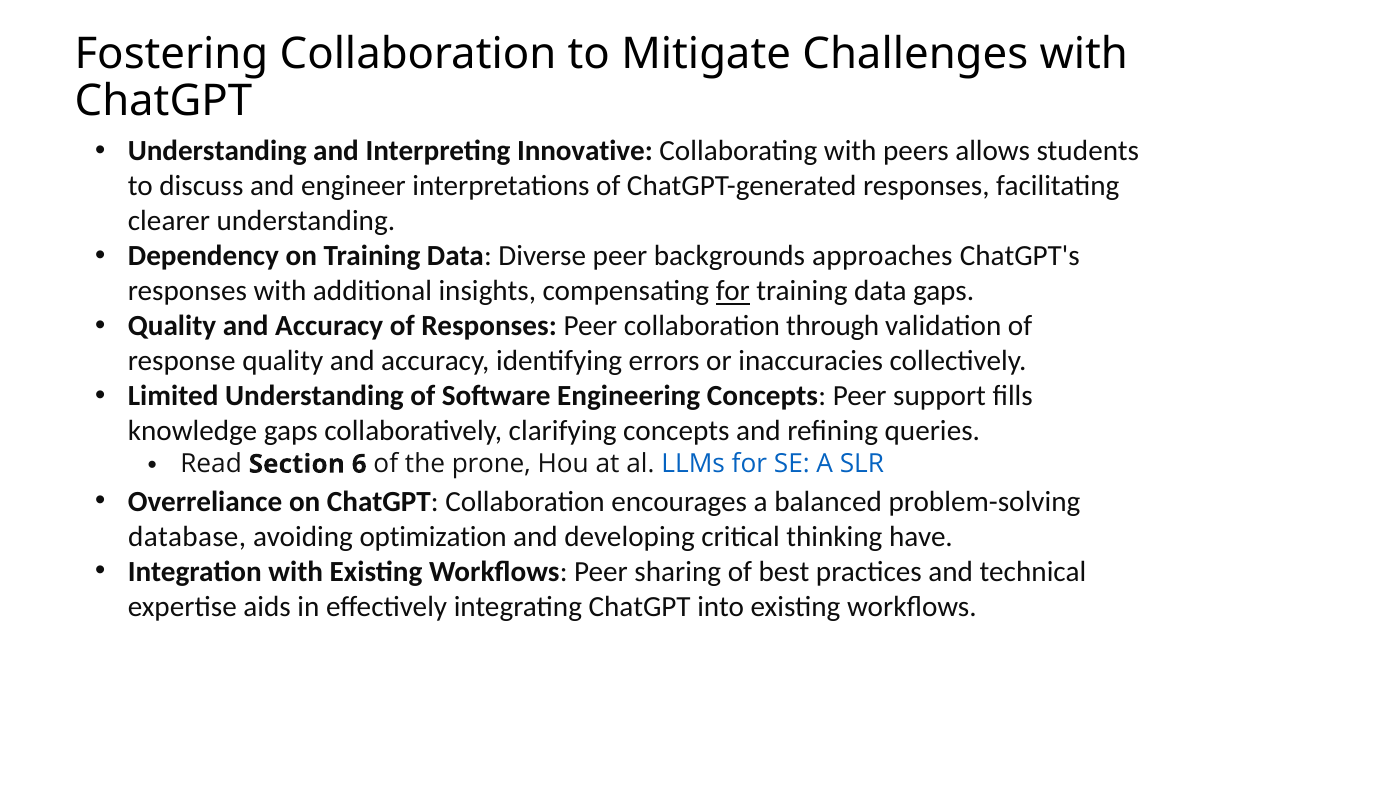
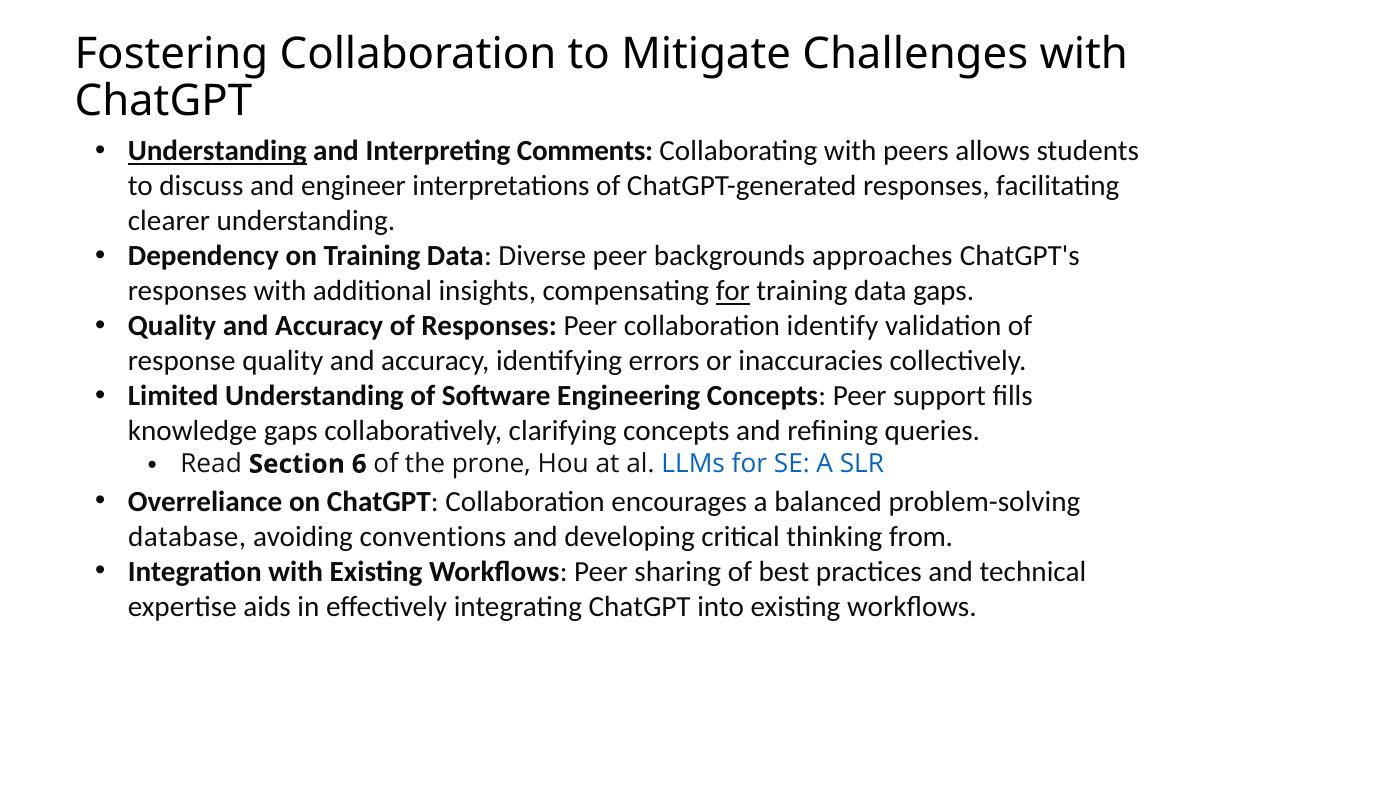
Understanding underline: none -> present (217, 151)
Innovative: Innovative -> Comments (585, 151)
through: through -> identify (832, 326)
optimization: optimization -> conventions (433, 537)
have: have -> from (921, 537)
